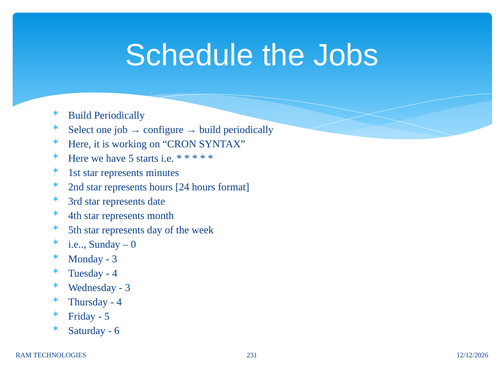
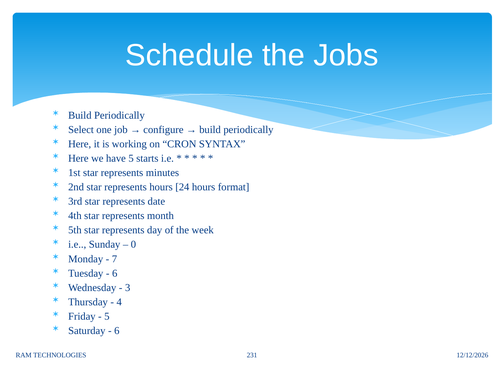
3: 3 -> 7 (114, 259)
4: 4 -> 6 (115, 273)
